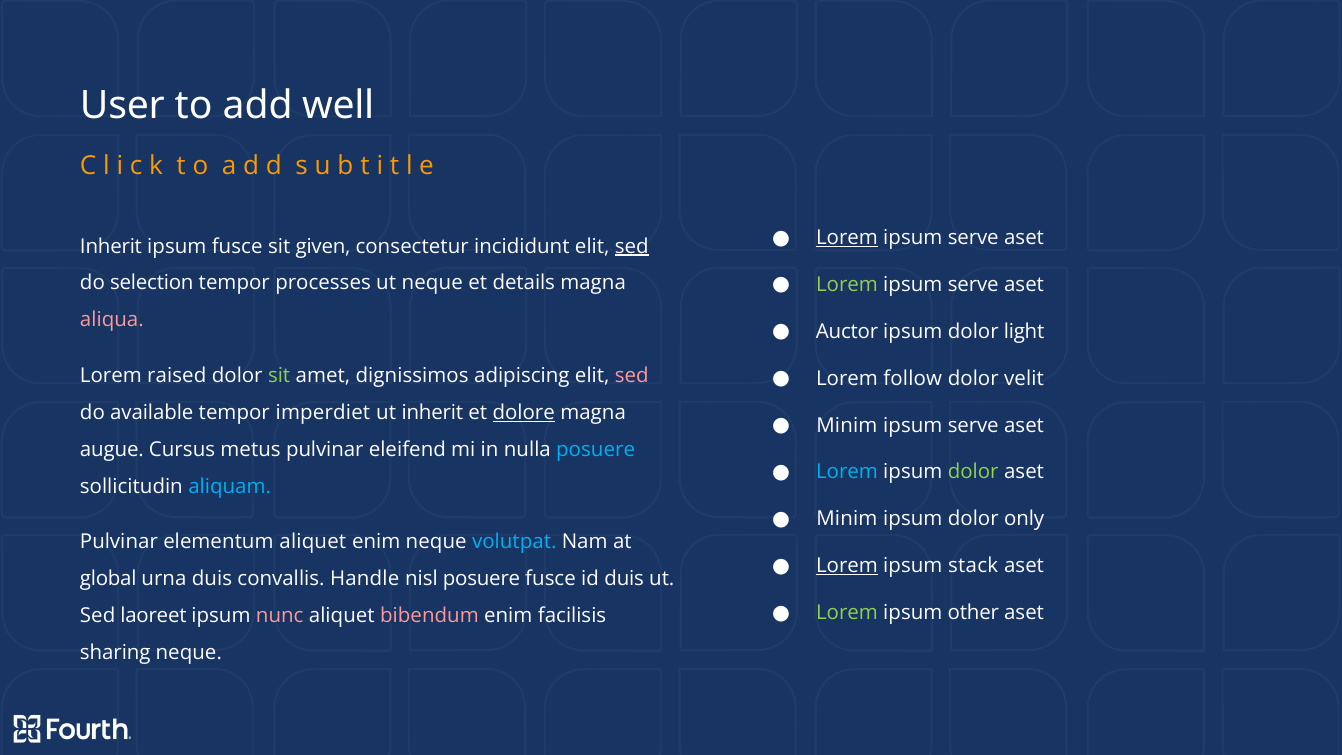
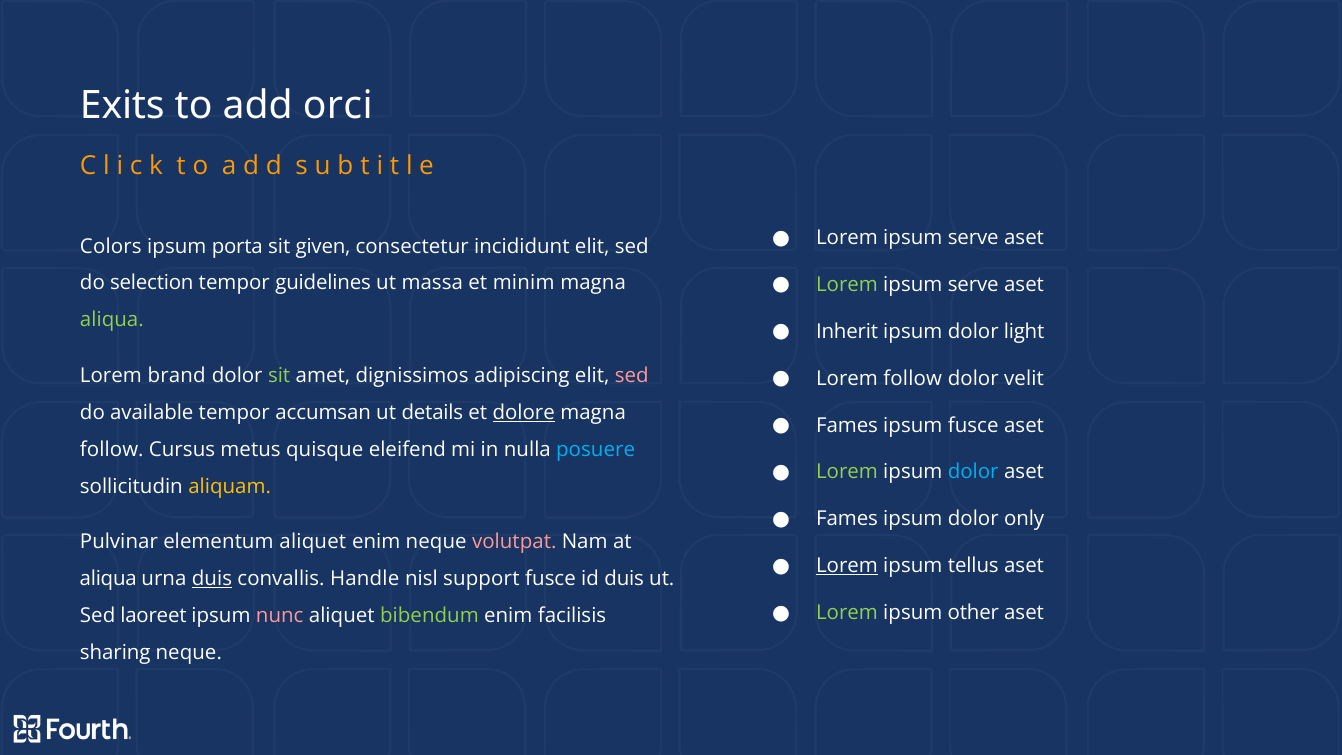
User: User -> Exits (122, 106)
well: well -> orci (338, 106)
Lorem underline: present -> none (847, 238)
Inherit: Inherit -> Colors (111, 246)
ipsum fusce: fusce -> porta (237, 246)
sed underline: present -> none (632, 246)
processes: processes -> guidelines (323, 283)
ut neque: neque -> massa (432, 283)
details: details -> minim (524, 283)
aliqua colour: pink -> light green (112, 320)
Auctor: Auctor -> Inherit (847, 331)
raised: raised -> brand (177, 376)
imperdiet: imperdiet -> accumsan (323, 413)
ut inherit: inherit -> details (432, 413)
Minim: Minim -> Fames (847, 425)
serve: serve -> fusce (973, 425)
augue: augue -> follow (112, 450)
metus pulvinar: pulvinar -> quisque (325, 450)
Lorem colour: light blue -> light green (847, 472)
dolor colour: light green -> light blue (973, 472)
aliquam colour: light blue -> yellow (230, 486)
Minim: Minim -> Fames (847, 519)
volutpat colour: light blue -> pink (514, 542)
stack: stack -> tellus (973, 566)
global: global -> aliqua (108, 579)
duis underline: none -> present (212, 579)
nisl posuere: posuere -> support (481, 579)
bibendum colour: pink -> light green (429, 616)
